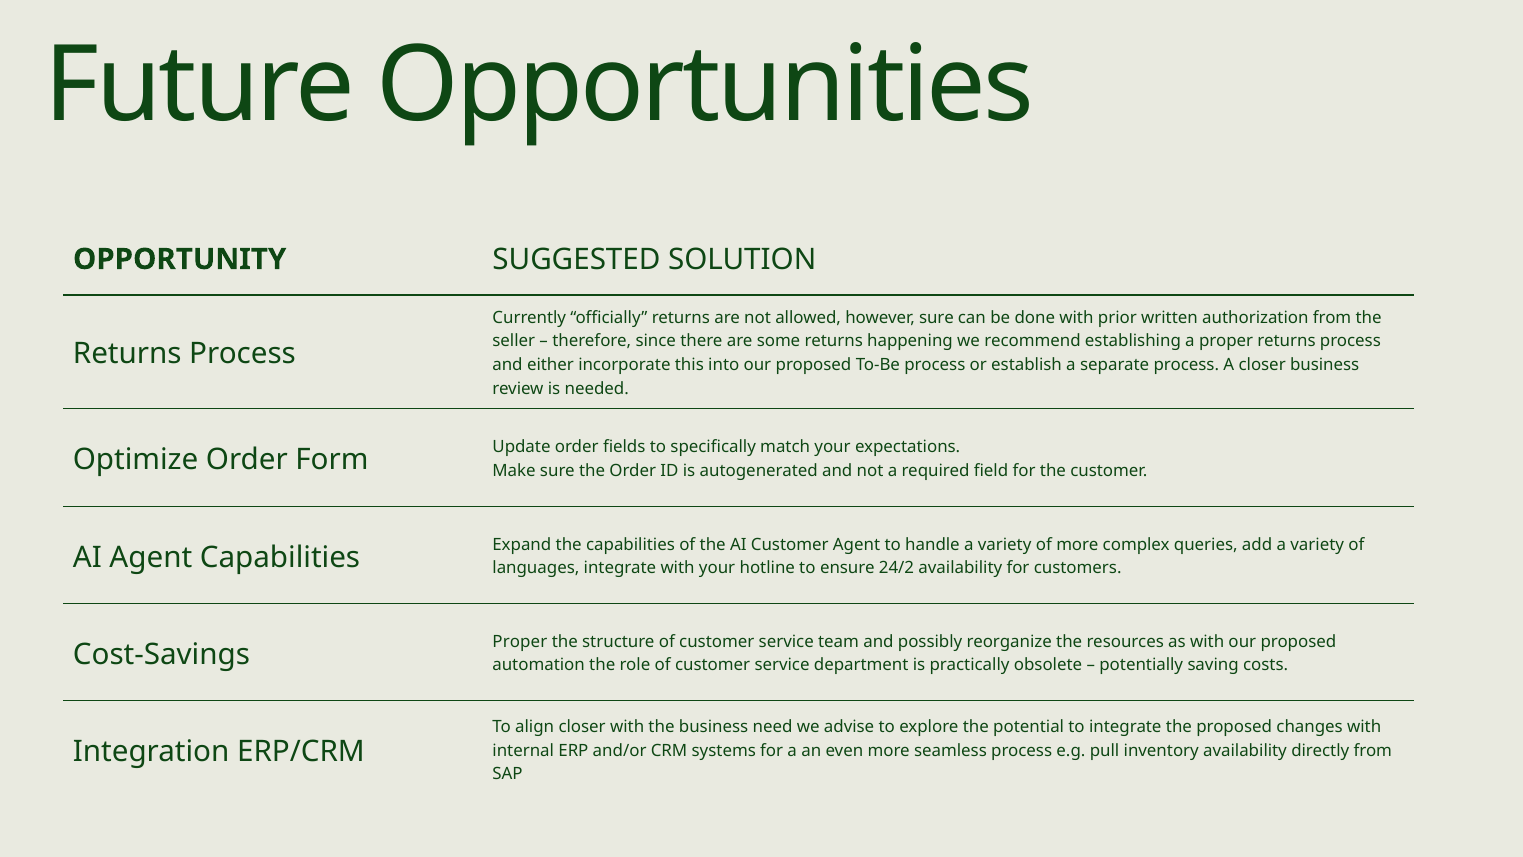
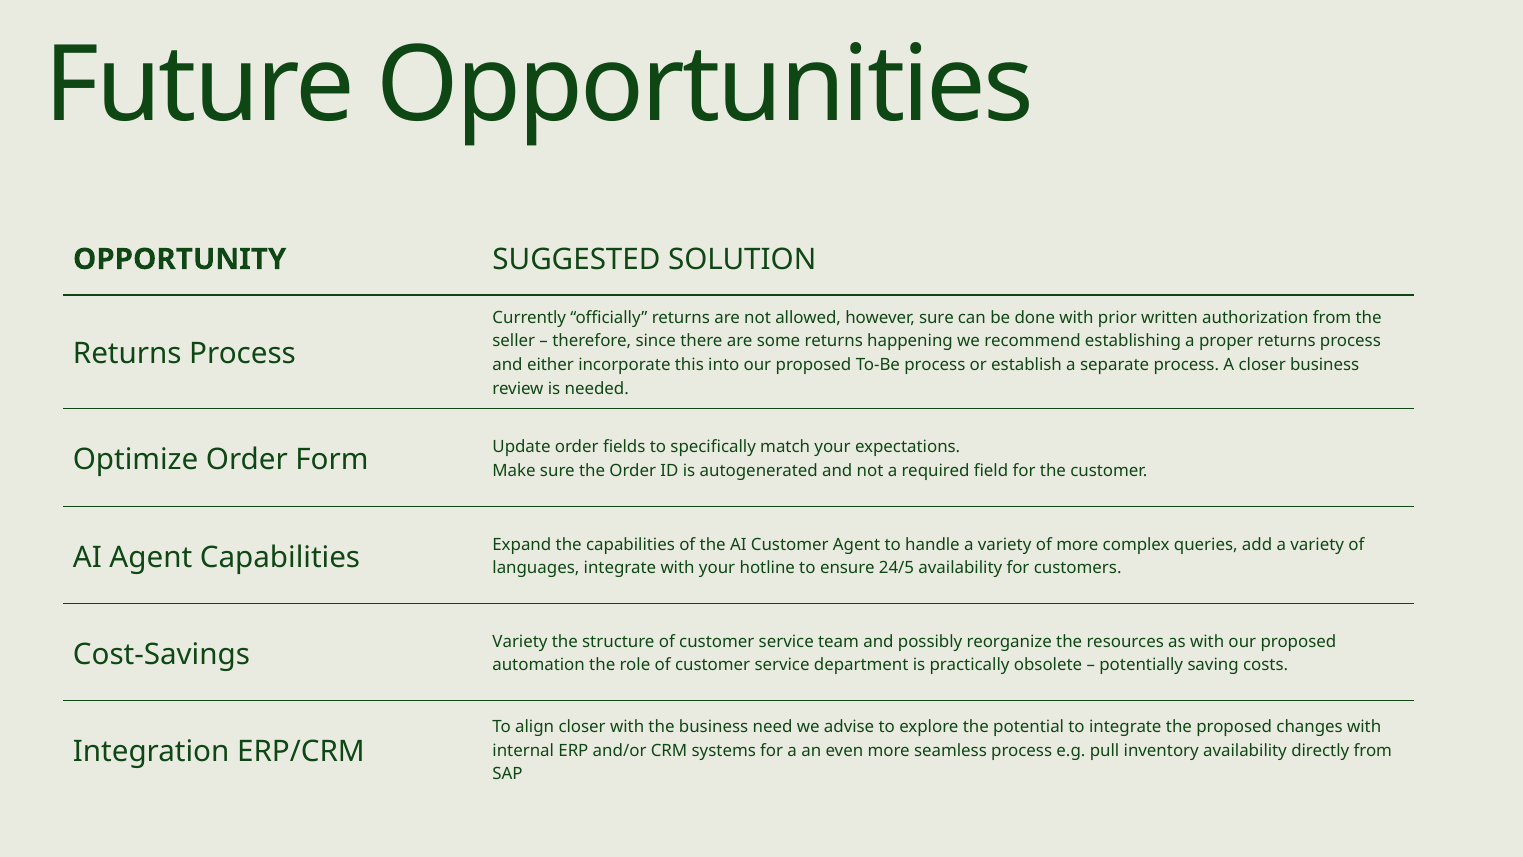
24/2: 24/2 -> 24/5 (897, 568)
Proper: Proper -> Variety (520, 641)
